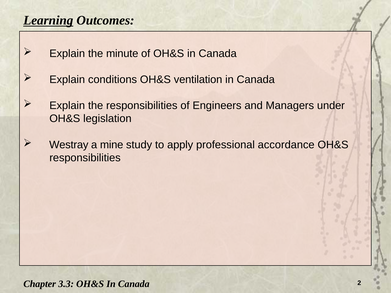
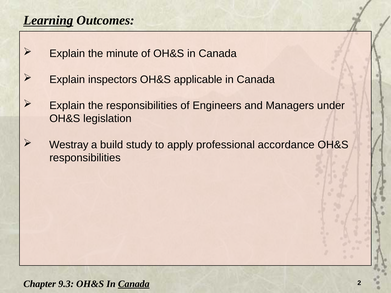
conditions: conditions -> inspectors (113, 80)
ventilation: ventilation -> applicable (198, 80)
mine: mine -> build (112, 145)
3.3: 3.3 -> 9.3 (66, 284)
Canada underline: none -> present (134, 284)
